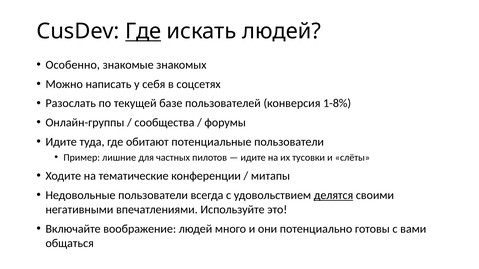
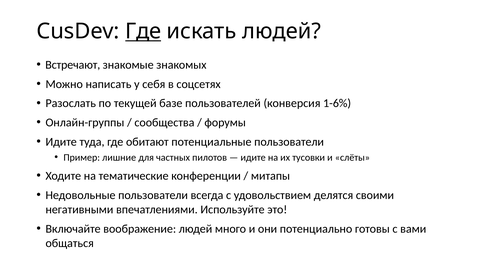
Особенно: Особенно -> Встречают (73, 65)
1-8%: 1-8% -> 1-6% (337, 104)
делятся underline: present -> none (334, 195)
